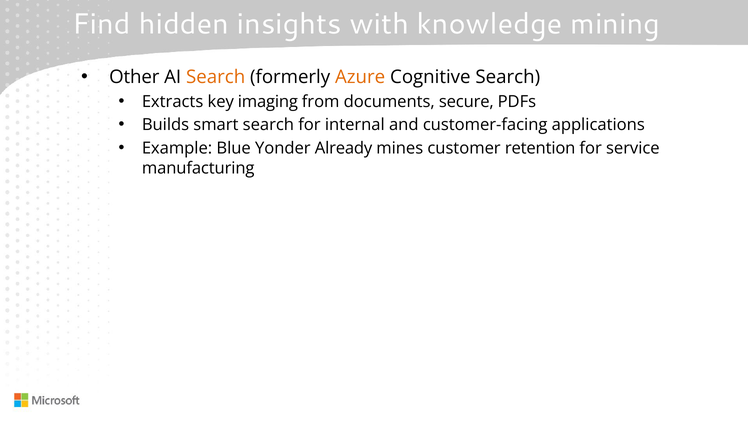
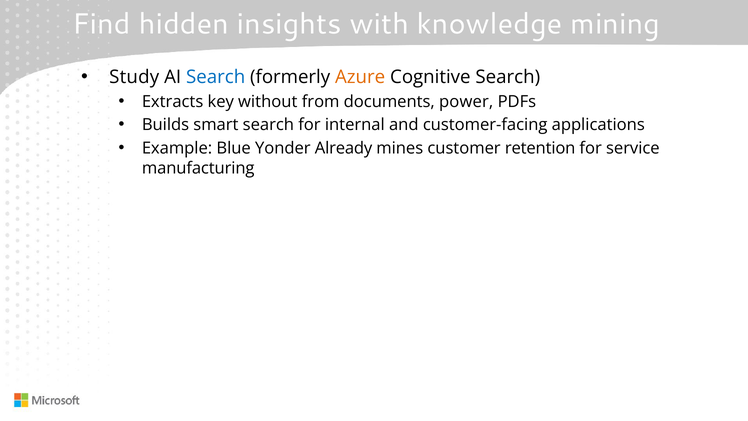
Other: Other -> Study (134, 77)
Search colour: orange -> blue (216, 77)
imaging: imaging -> without (268, 102)
secure: secure -> power (466, 102)
